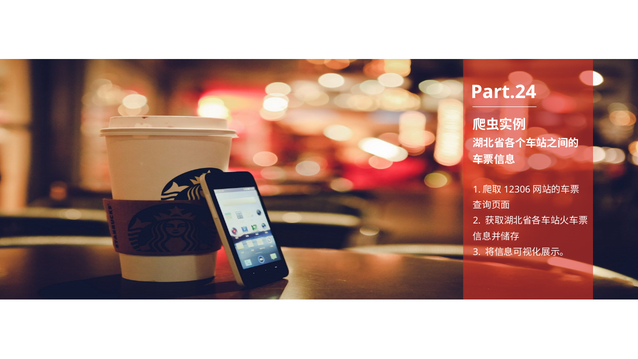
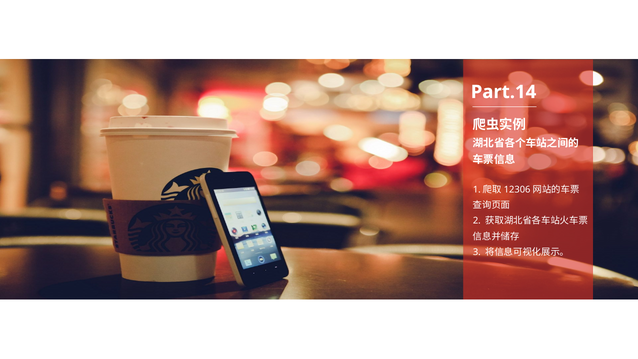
Part.24: Part.24 -> Part.14 (503, 92)
